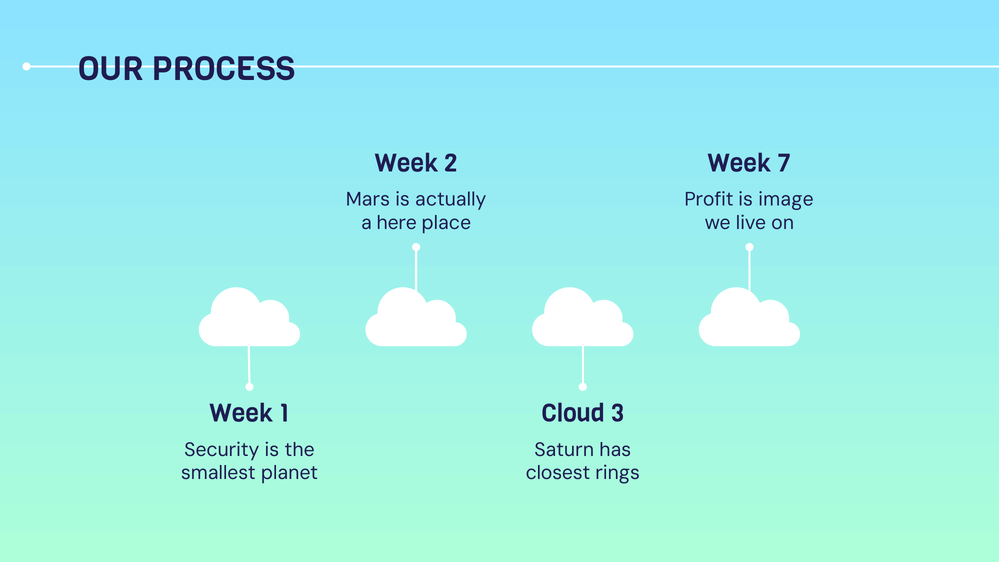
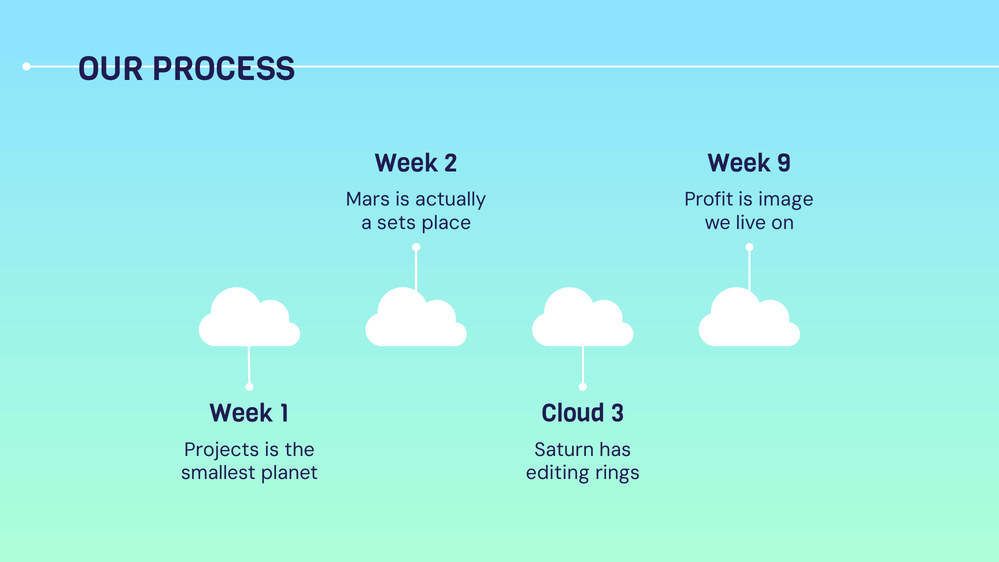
7: 7 -> 9 (784, 163)
here: here -> sets (397, 223)
Security: Security -> Projects (222, 450)
closest: closest -> editing (558, 473)
